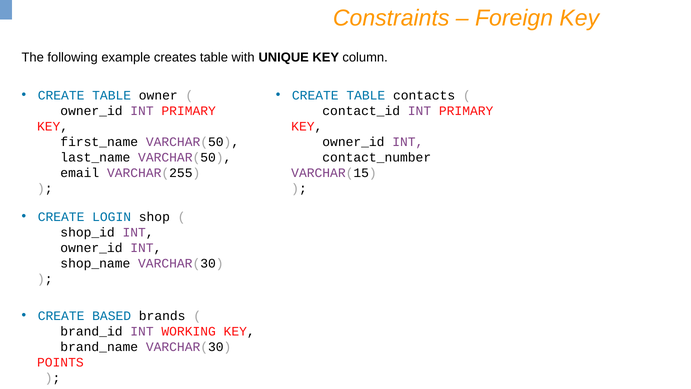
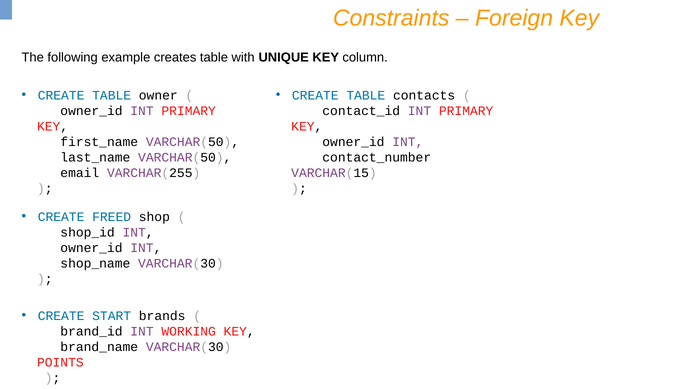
LOGIN: LOGIN -> FREED (112, 217)
BASED: BASED -> START (112, 316)
